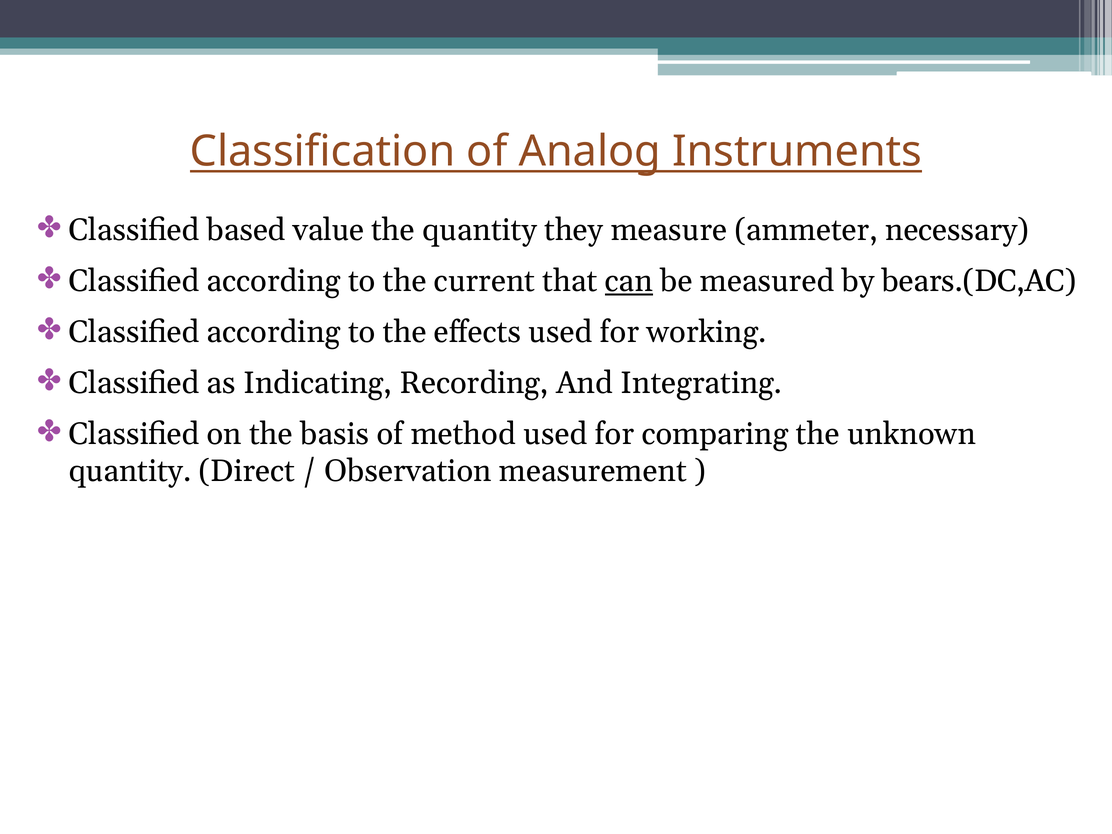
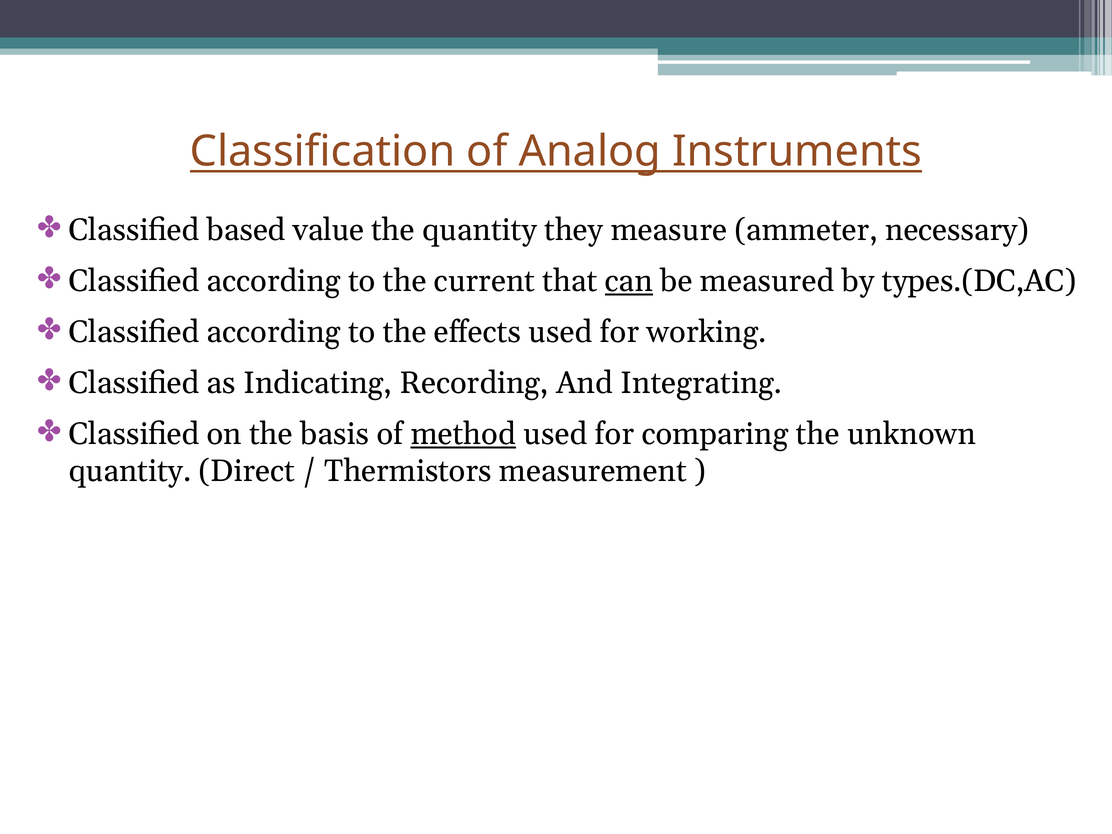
bears.(DC,AC: bears.(DC,AC -> types.(DC,AC (979, 281)
method underline: none -> present (463, 434)
Observation: Observation -> Thermistors (408, 471)
